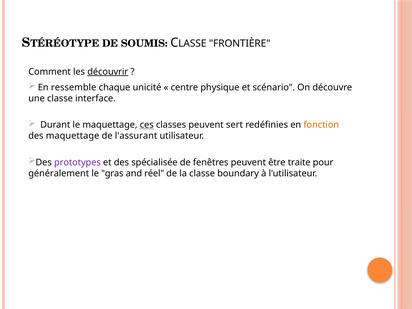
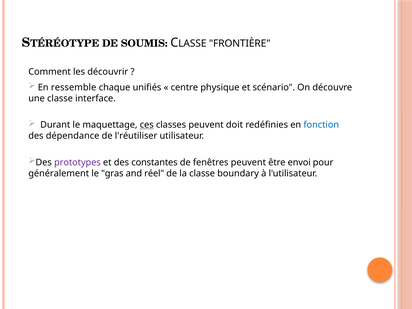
découvrir underline: present -> none (108, 72)
unicité: unicité -> unifiés (147, 87)
sert: sert -> doit (234, 125)
fonction colour: orange -> blue (321, 125)
des maquettage: maquettage -> dépendance (73, 136)
l'assurant: l'assurant -> l'réutiliser (136, 136)
spécialisée: spécialisée -> constantes (155, 162)
traite: traite -> envoi (299, 162)
